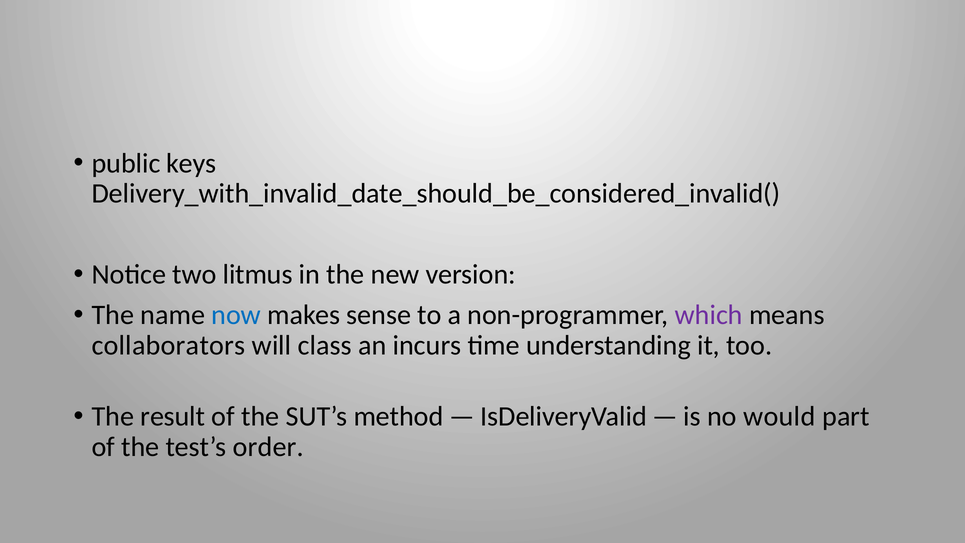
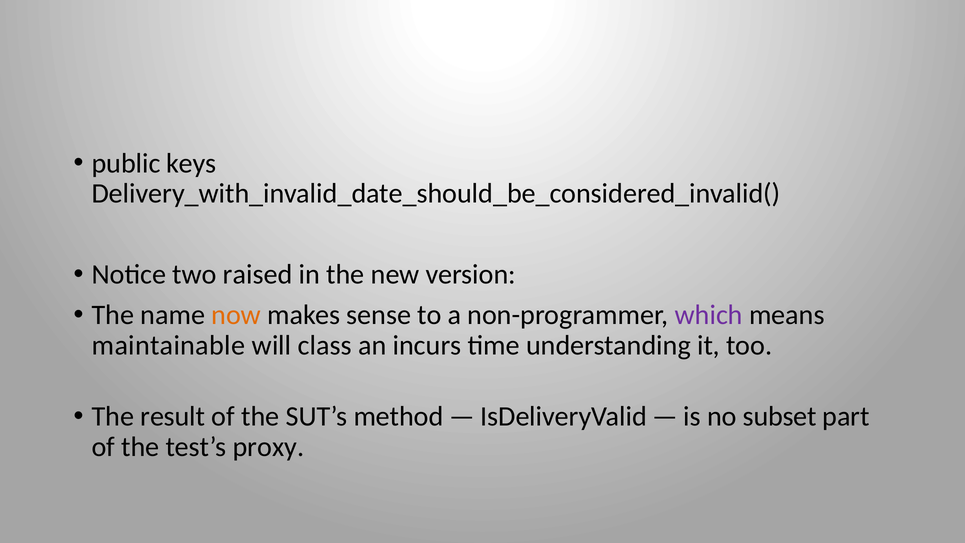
litmus: litmus -> raised (258, 274)
now colour: blue -> orange (236, 315)
collaborators: collaborators -> maintainable (168, 345)
would: would -> subset (780, 416)
order: order -> proxy (268, 447)
